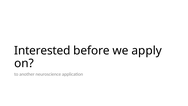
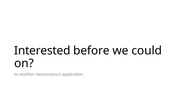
apply: apply -> could (147, 51)
